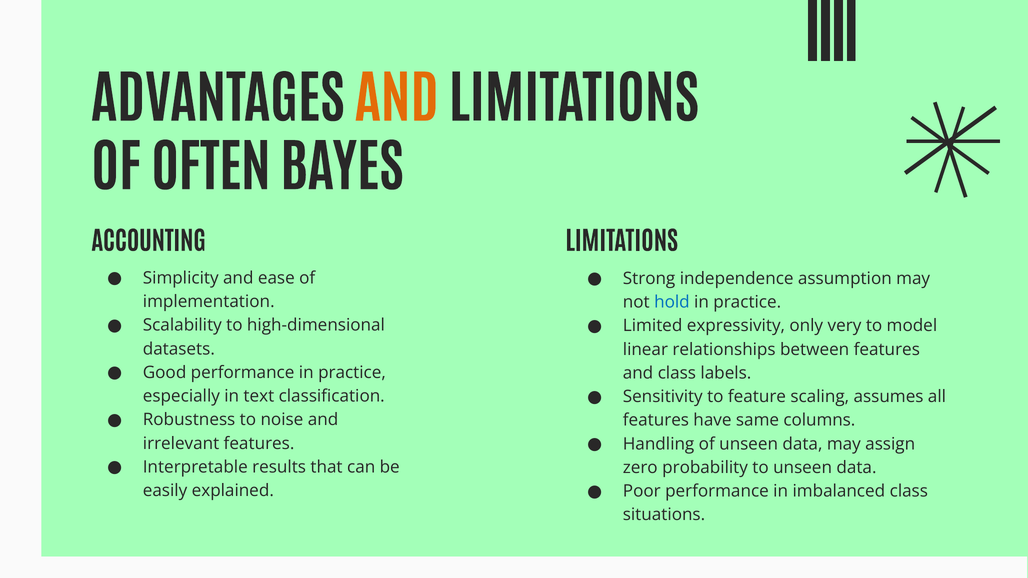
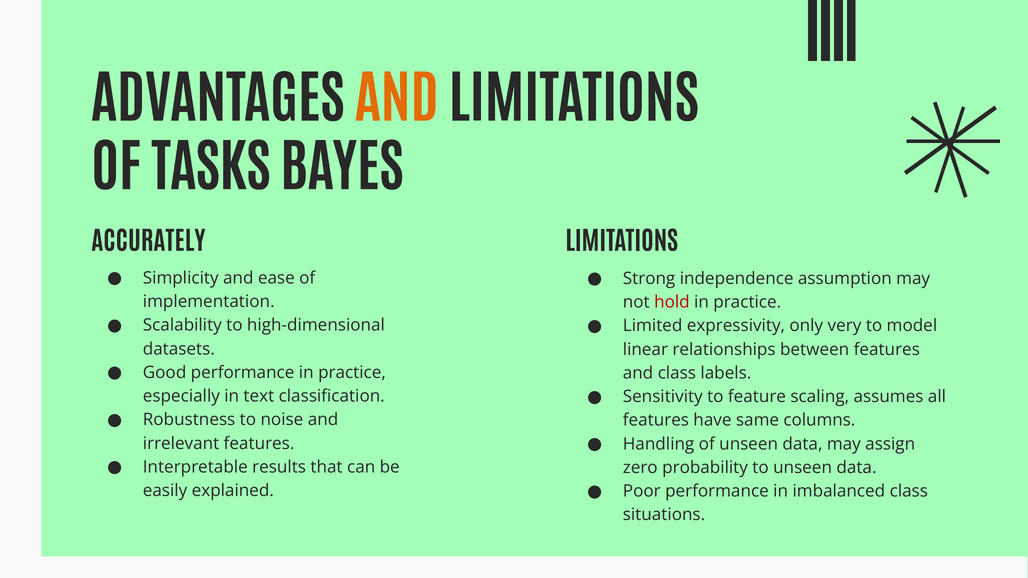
OFTEN: OFTEN -> TASKS (211, 170)
ACCOUNTING: ACCOUNTING -> ACCURATELY (148, 242)
hold colour: blue -> red (672, 302)
